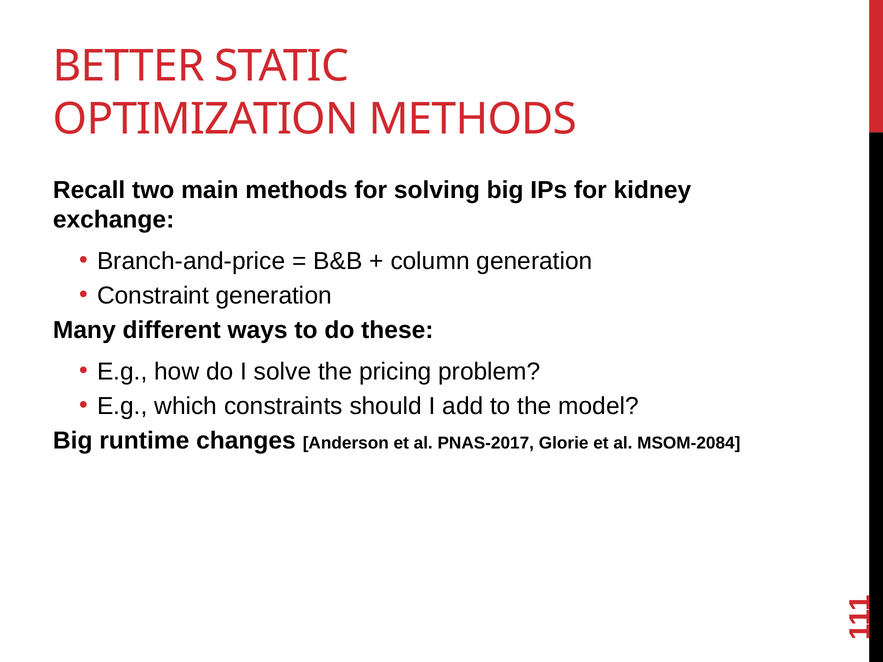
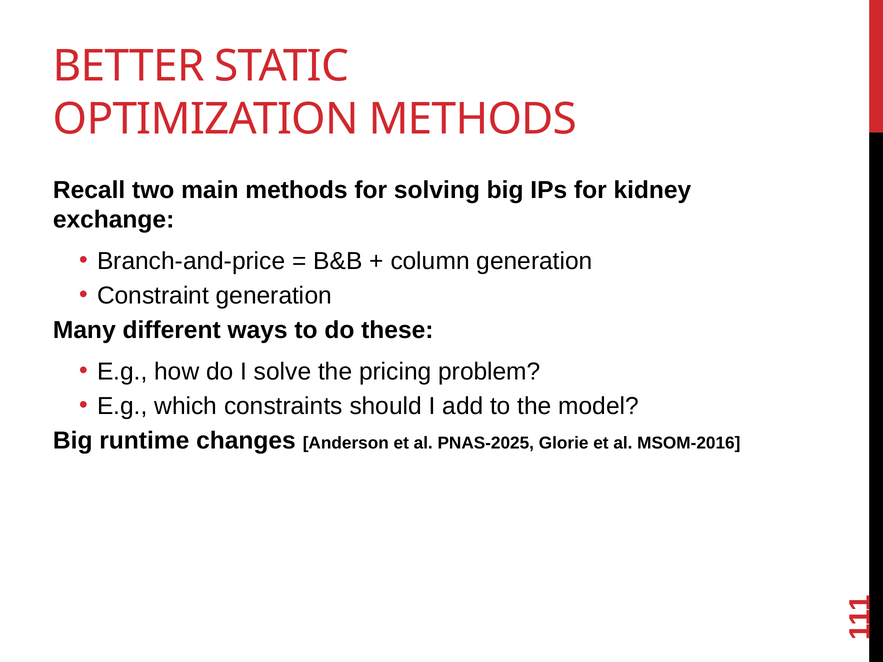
PNAS-2017: PNAS-2017 -> PNAS-2025 (486, 443)
MSOM-2084: MSOM-2084 -> MSOM-2016 (689, 443)
